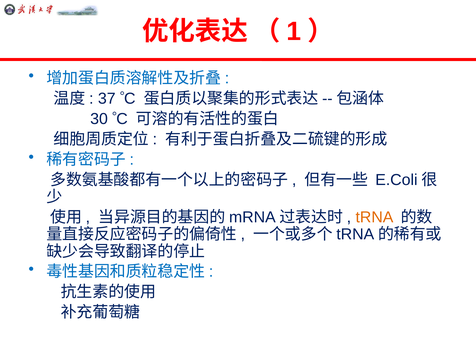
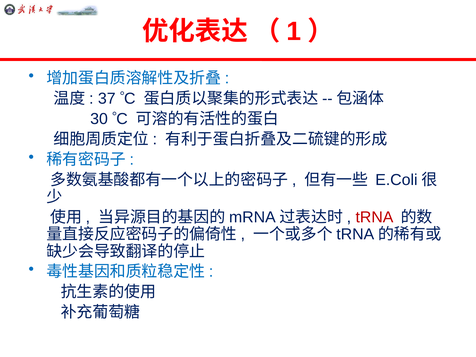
tRNA colour: orange -> red (374, 217)
